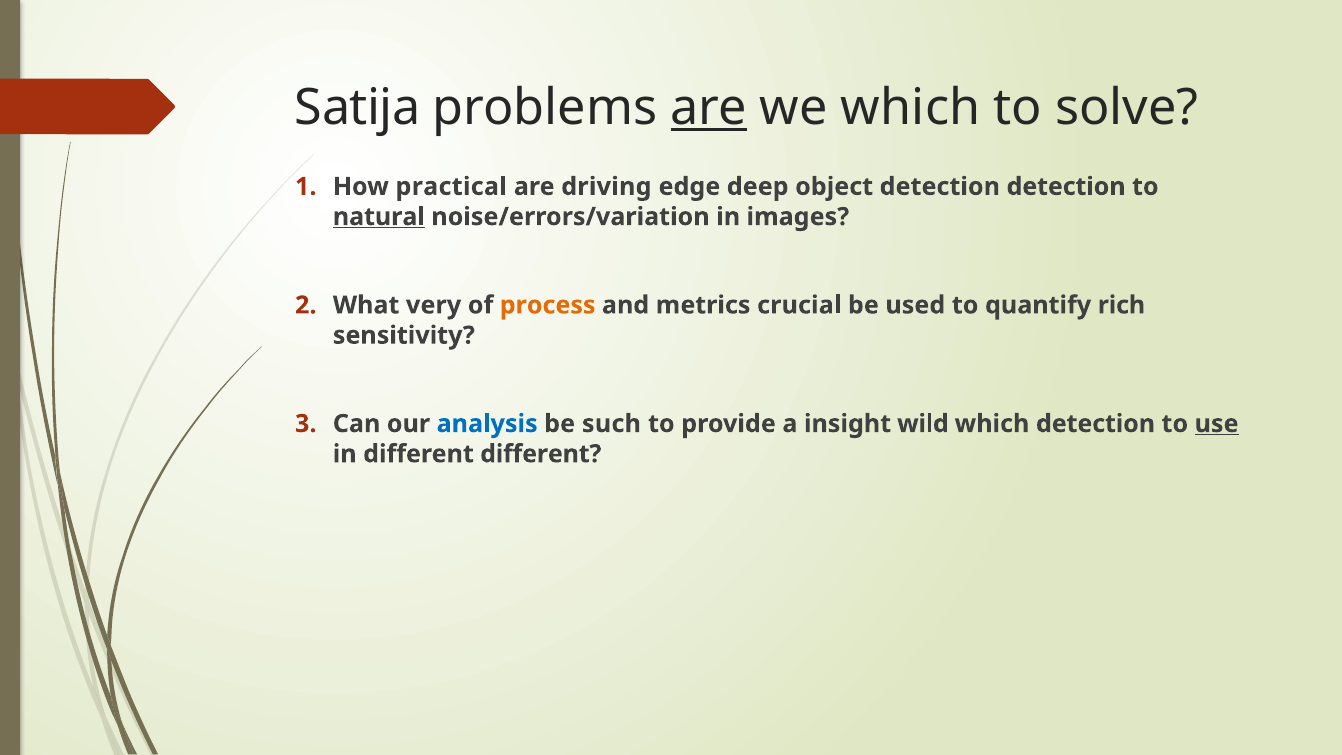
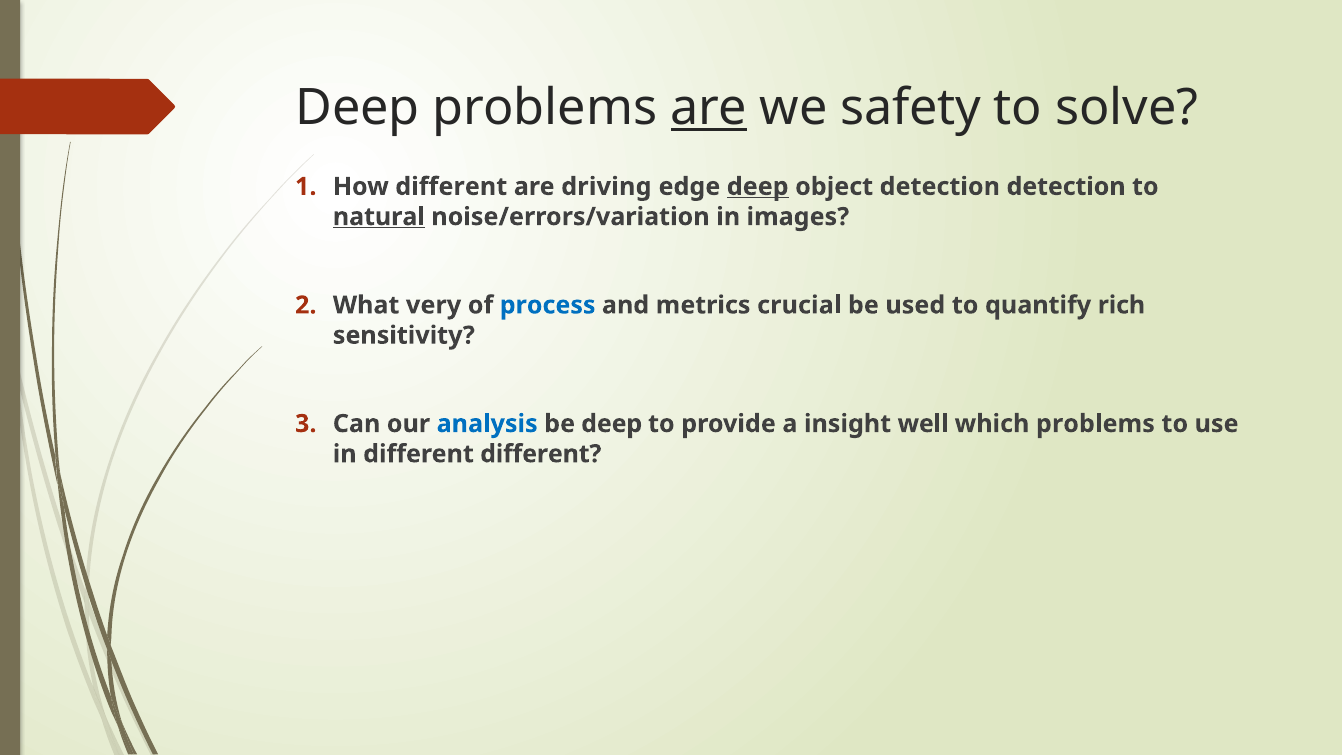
Satija: Satija -> Deep (358, 107)
we which: which -> safety (911, 107)
How practical: practical -> different (451, 187)
deep underline: none -> present (758, 187)
process colour: orange -> blue (548, 305)
be such: such -> deep (612, 424)
wild: wild -> well (923, 424)
which detection: detection -> problems (1095, 424)
use underline: present -> none (1217, 424)
